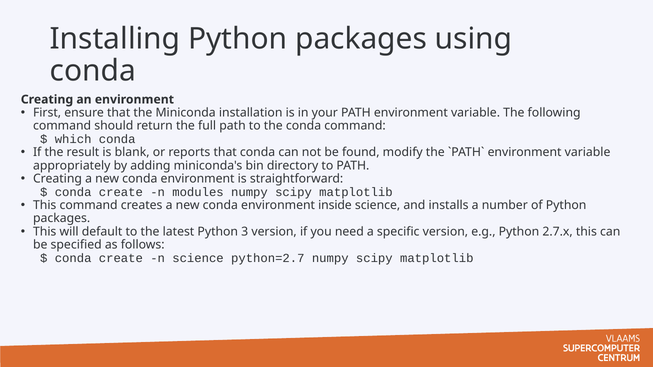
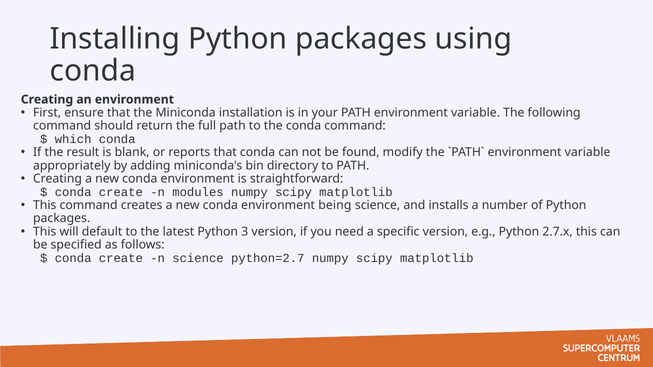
inside: inside -> being (335, 205)
